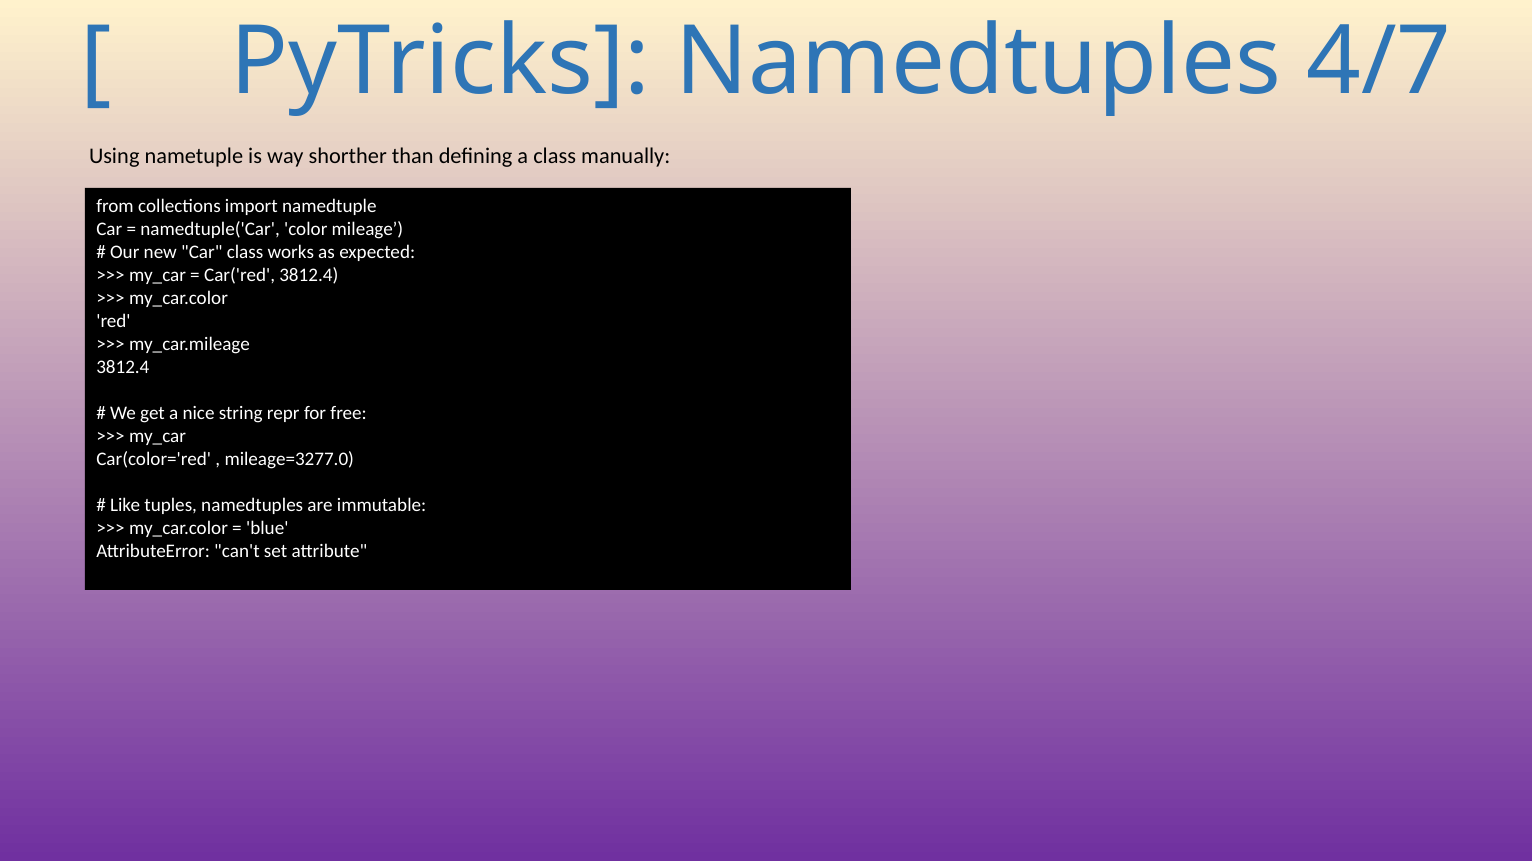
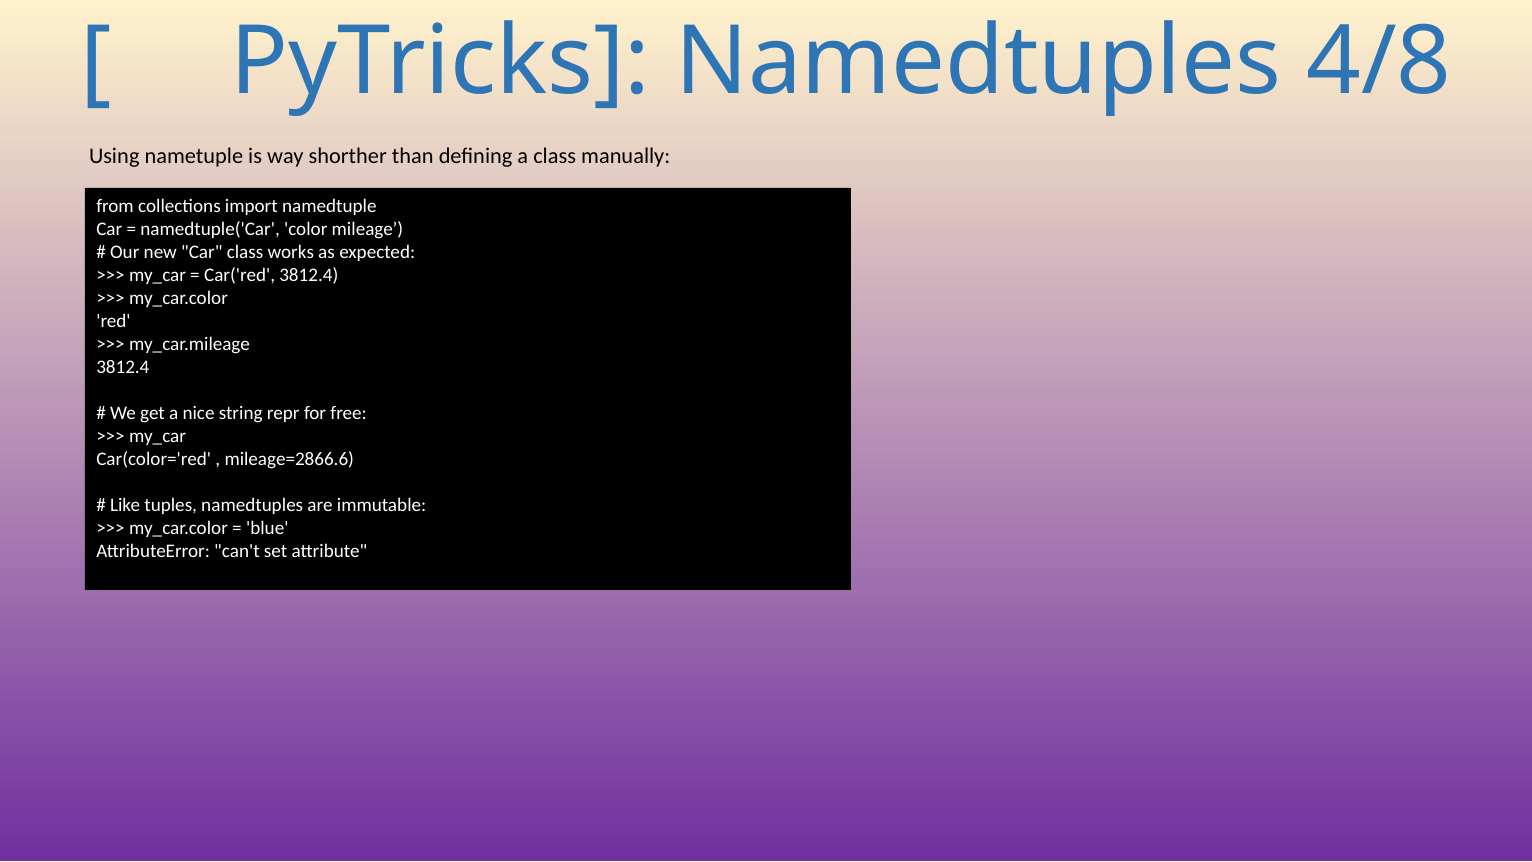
4/7: 4/7 -> 4/8 (1379, 62)
mileage=3277.0: mileage=3277.0 -> mileage=2866.6 (289, 459)
